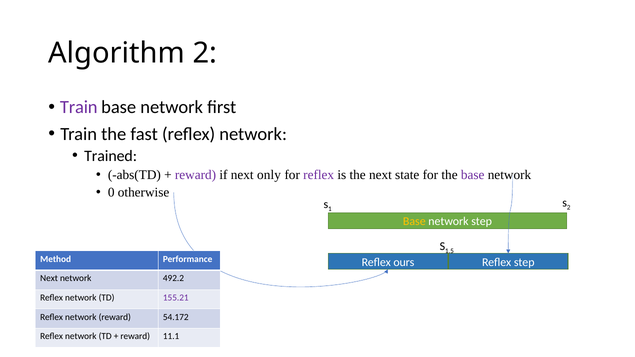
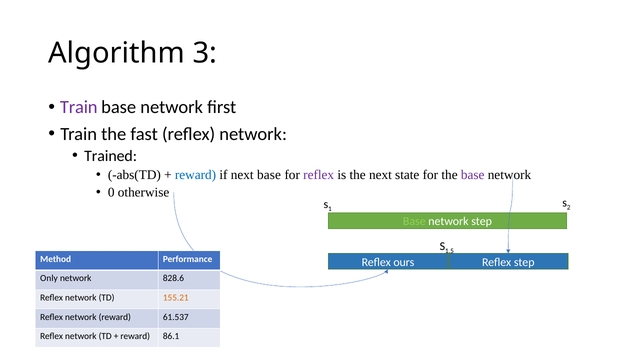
Algorithm 2: 2 -> 3 (205, 53)
reward colour: purple -> blue (196, 175)
next only: only -> base (269, 175)
Base colour: yellow -> light green (414, 222)
Next: Next -> Only (49, 279)
492.2: 492.2 -> 828.6 (173, 279)
155.21 colour: purple -> orange (176, 298)
54.172: 54.172 -> 61.537 (176, 317)
11.1: 11.1 -> 86.1 (171, 336)
